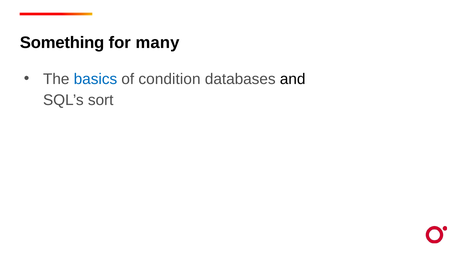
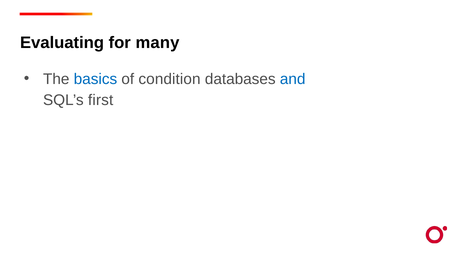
Something: Something -> Evaluating (62, 43)
and colour: black -> blue (293, 79)
sort: sort -> first (101, 100)
